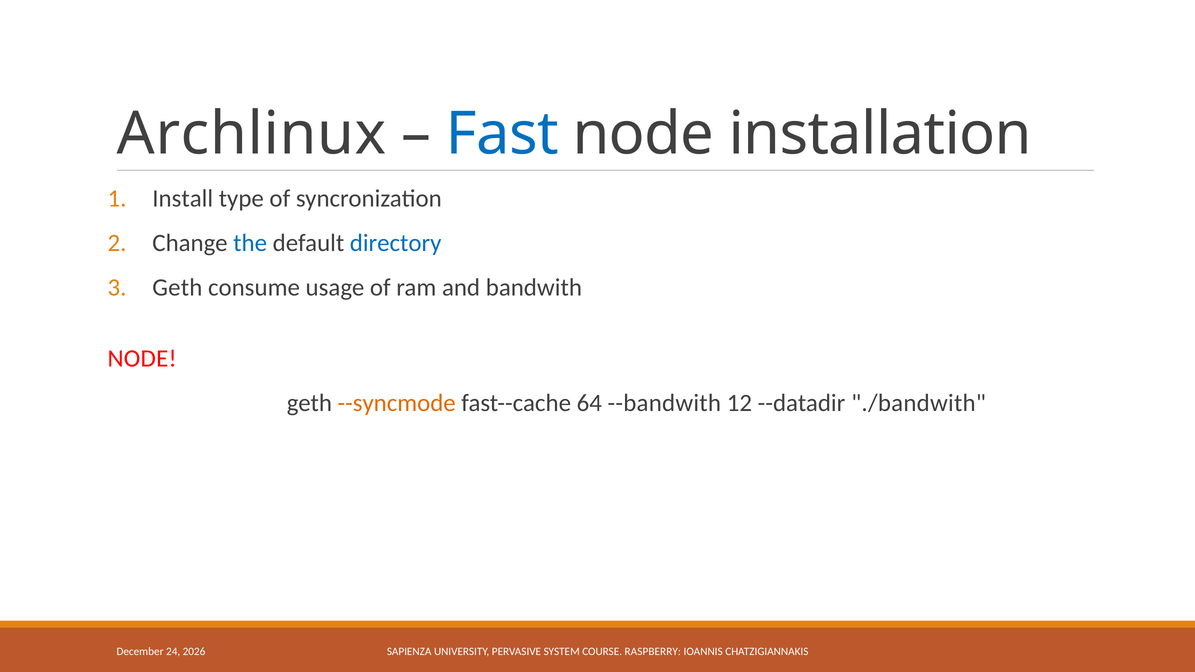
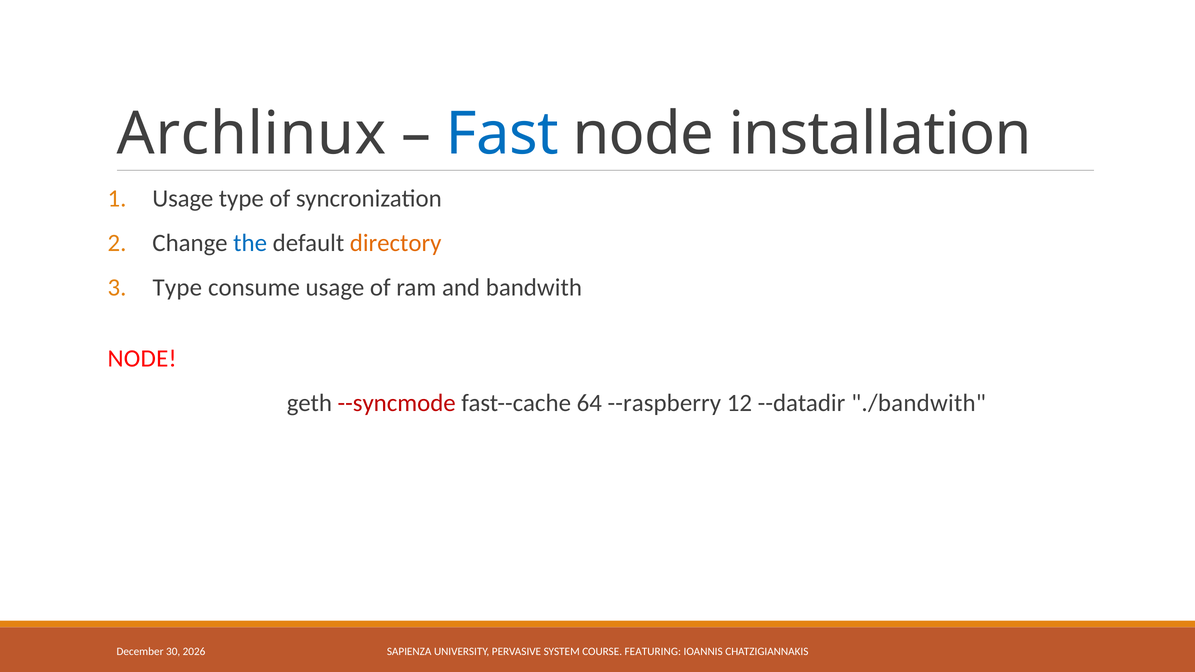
Install: Install -> Usage (183, 199)
directory colour: blue -> orange (396, 243)
Geth: Geth -> Type (177, 287)
--syncmode colour: orange -> red (397, 403)
--bandwith: --bandwith -> --raspberry (664, 403)
24: 24 -> 30 (173, 652)
RASPBERRY: RASPBERRY -> FEATURING (653, 652)
